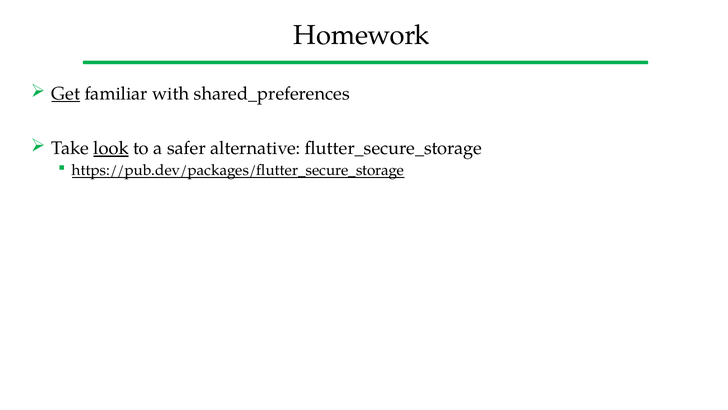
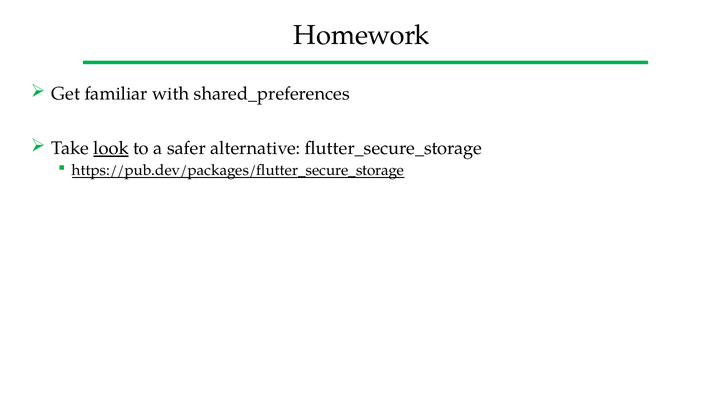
Get underline: present -> none (66, 94)
